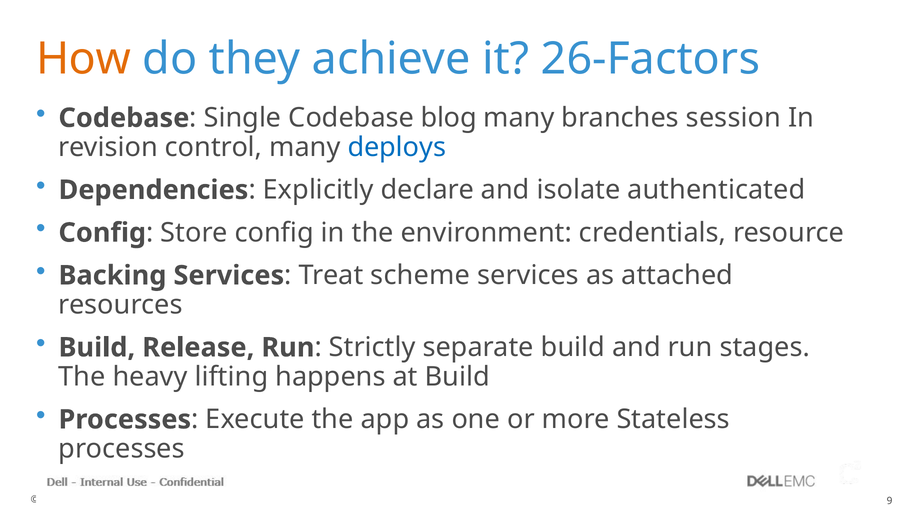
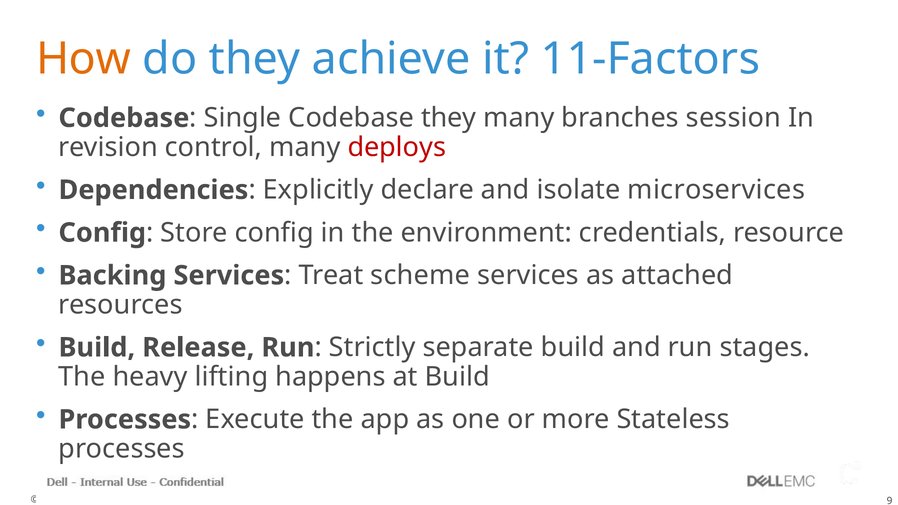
26-Factors: 26-Factors -> 11-Factors (650, 59)
Codebase blog: blog -> they (449, 118)
deploys colour: blue -> red (397, 147)
authenticated: authenticated -> microservices (716, 190)
